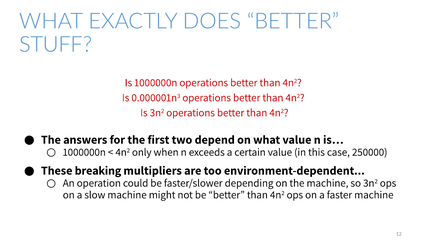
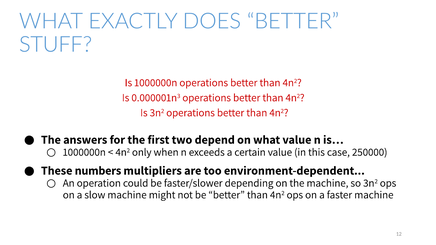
breaking: breaking -> numbers (98, 171)
